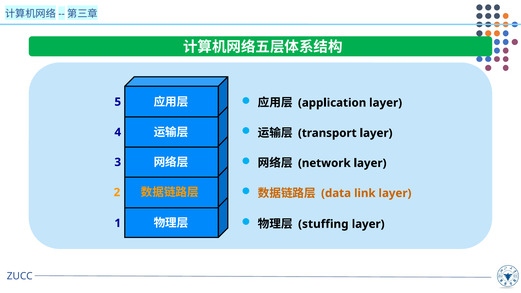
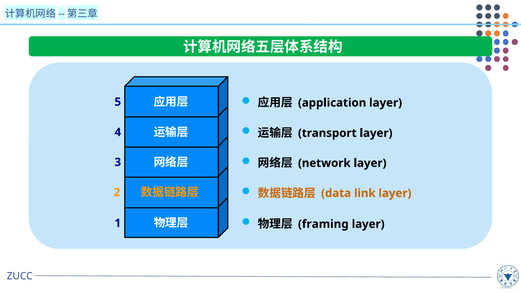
stuffing: stuffing -> framing (323, 224)
